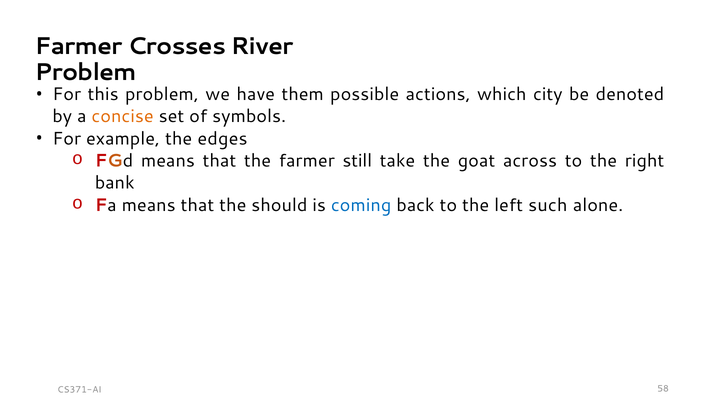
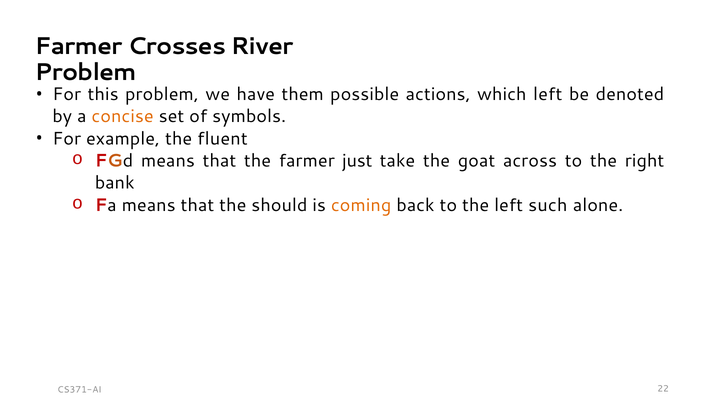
which city: city -> left (548, 94)
edges: edges -> fluent (223, 139)
still: still -> just (357, 161)
coming colour: blue -> orange (361, 205)
58: 58 -> 22 (663, 389)
